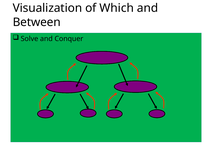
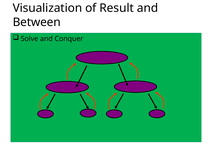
Which: Which -> Result (117, 8)
